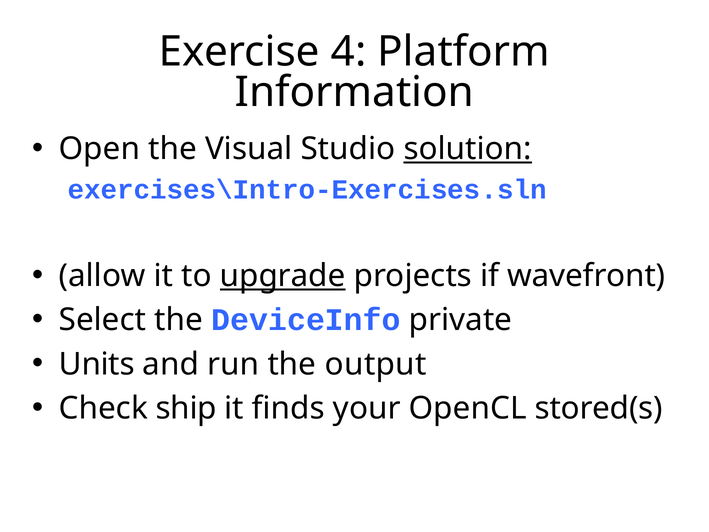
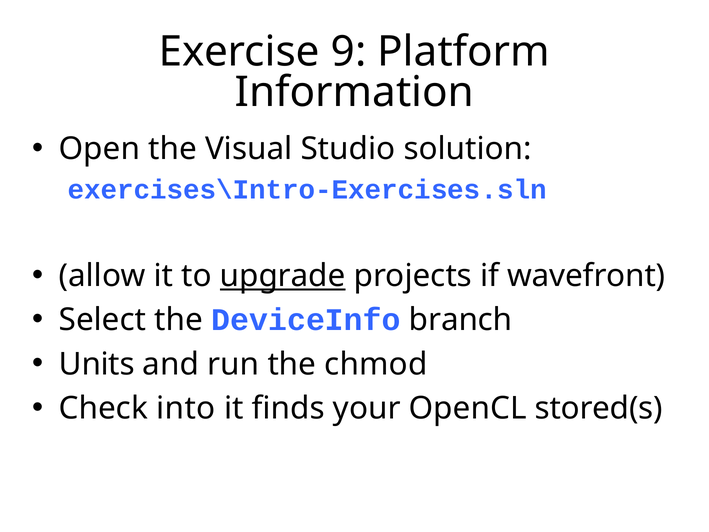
4: 4 -> 9 (349, 52)
solution underline: present -> none (468, 149)
private: private -> branch (461, 320)
output: output -> chmod (376, 364)
ship: ship -> into (186, 408)
